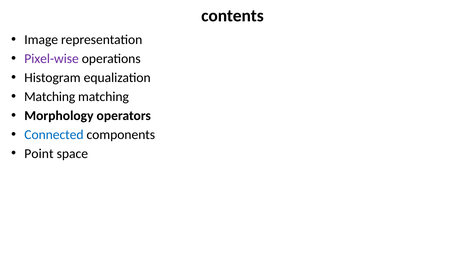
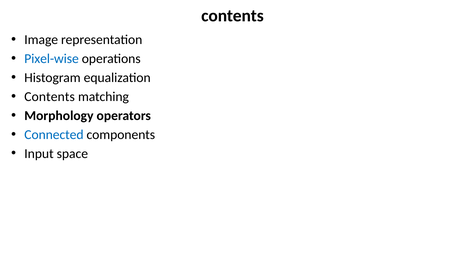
Pixel-wise colour: purple -> blue (52, 59)
Matching: Matching -> Contents (50, 97)
Point: Point -> Input (39, 154)
